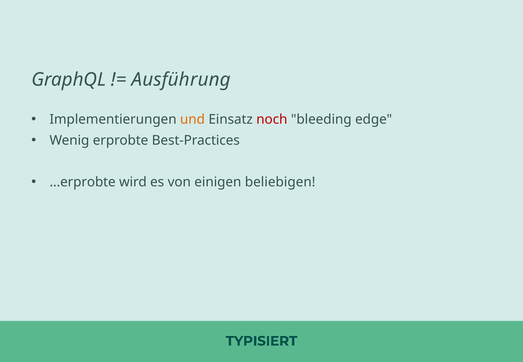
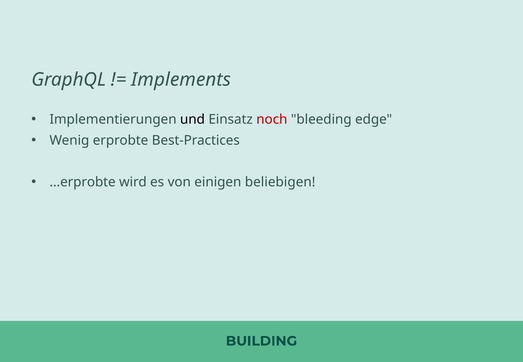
Ausführung: Ausführung -> Implements (181, 80)
und colour: orange -> black (192, 119)
TYPISIERT: TYPISIERT -> BUILDING (261, 341)
